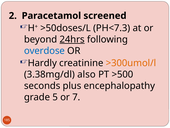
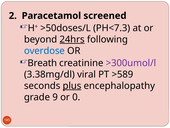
Hardly: Hardly -> Breath (42, 63)
>300umol/l colour: orange -> purple (131, 63)
also: also -> viral (87, 74)
>500: >500 -> >589 (122, 74)
plus underline: none -> present (72, 85)
5: 5 -> 9 (55, 97)
7: 7 -> 0 (76, 97)
